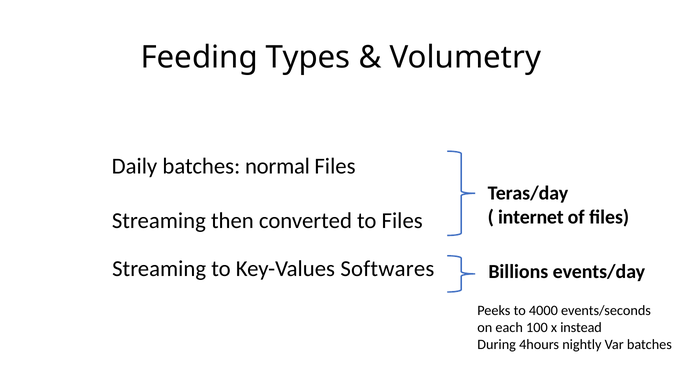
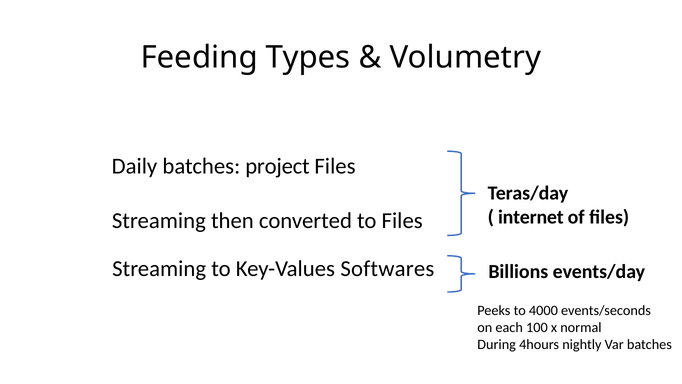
normal: normal -> project (277, 166)
instead: instead -> normal (581, 327)
